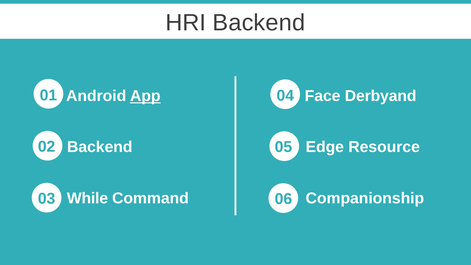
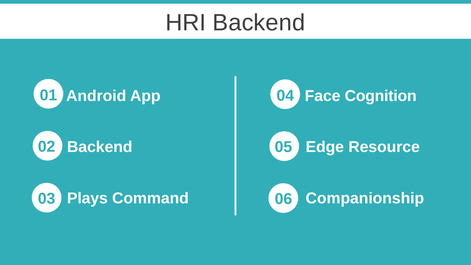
App underline: present -> none (145, 96)
Derbyand: Derbyand -> Cognition (381, 96)
While: While -> Plays (87, 198)
